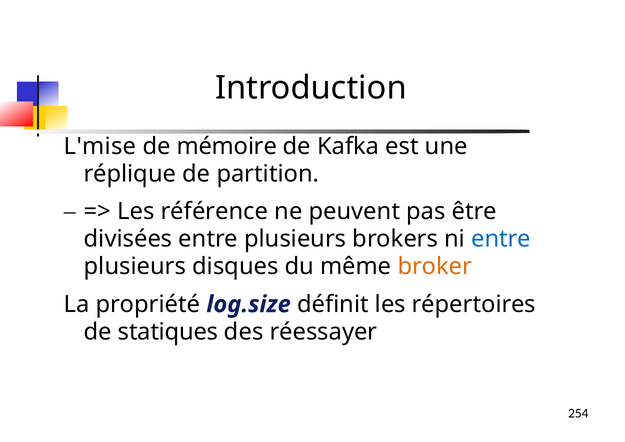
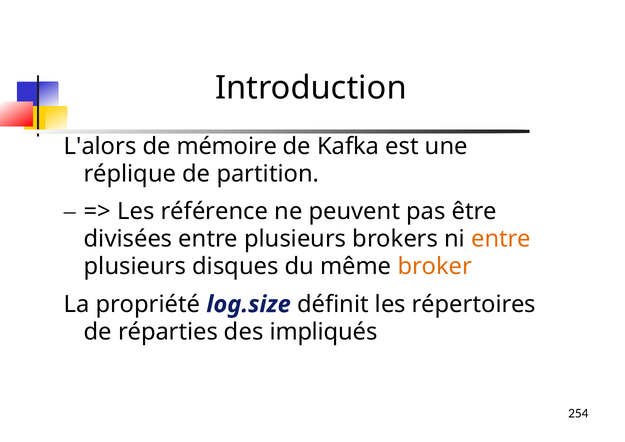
L'mise: L'mise -> L'alors (100, 146)
entre colour: blue -> orange (501, 239)
statiques: statiques -> réparties (168, 332)
réessayer: réessayer -> impliqués (323, 332)
